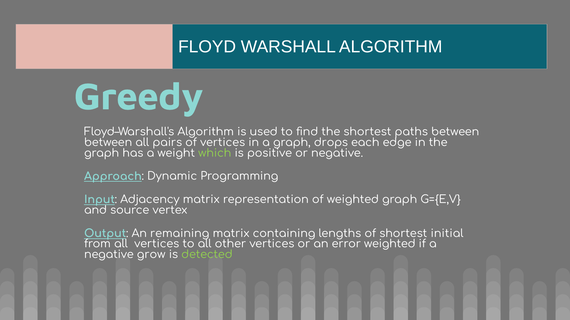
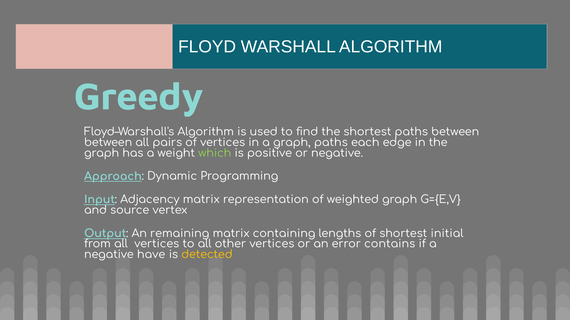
graph drops: drops -> paths (331, 143)
error weighted: weighted -> contains (390, 244)
grow: grow -> have (151, 255)
detected colour: light green -> yellow (207, 255)
